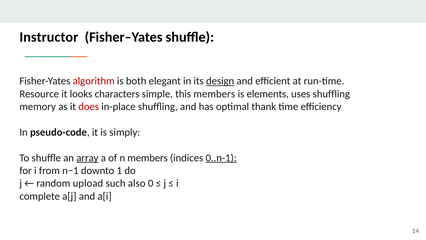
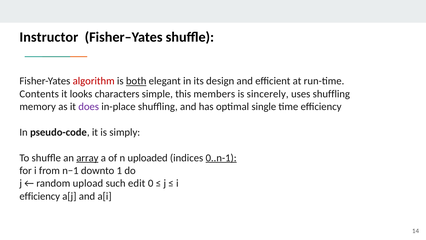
both underline: none -> present (136, 81)
design underline: present -> none (220, 81)
Resource: Resource -> Contents (39, 94)
elements: elements -> sincerely (268, 94)
does colour: red -> purple (89, 106)
thank: thank -> single (264, 106)
n members: members -> uploaded (148, 158)
also: also -> edit (137, 183)
complete: complete -> efficiency (40, 196)
